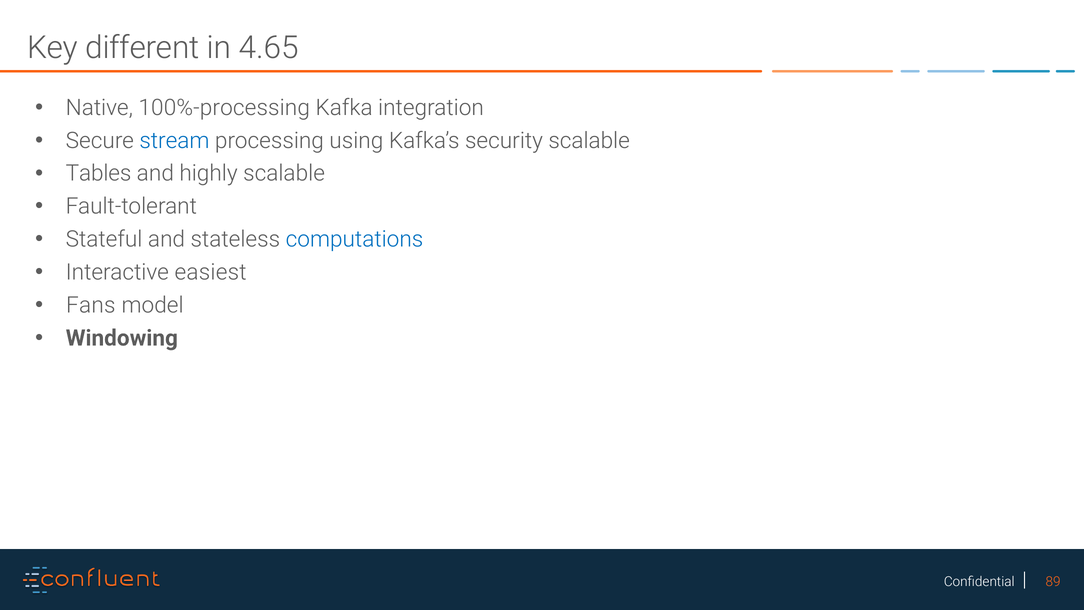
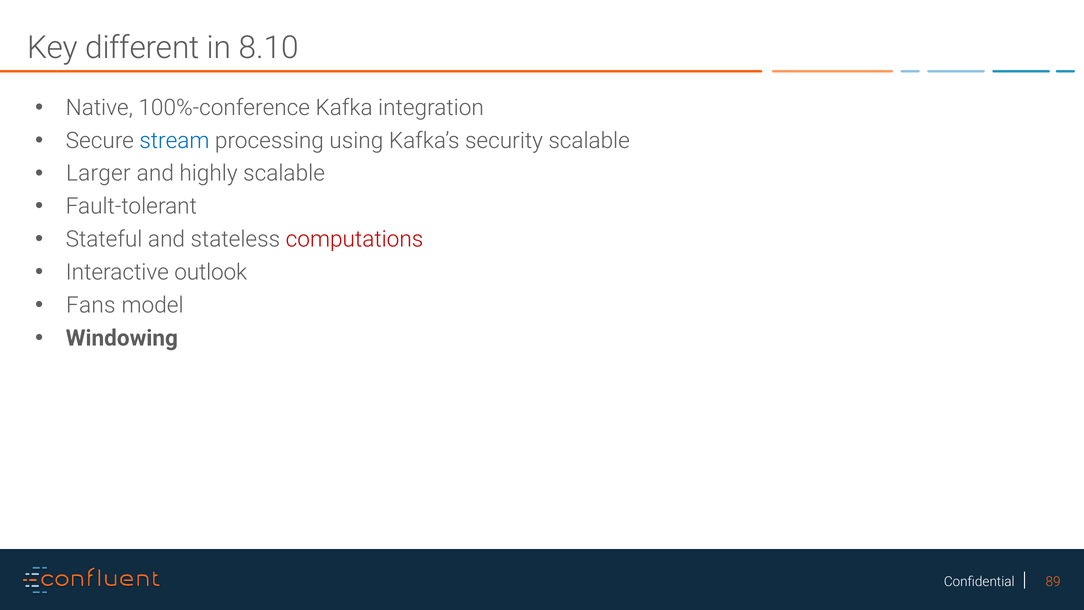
4.65: 4.65 -> 8.10 (269, 48)
100%-processing: 100%-processing -> 100%-conference (224, 108)
Tables: Tables -> Larger (98, 173)
computations colour: blue -> red (354, 239)
easiest: easiest -> outlook (211, 272)
